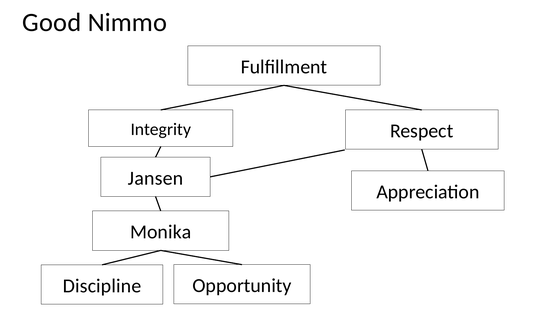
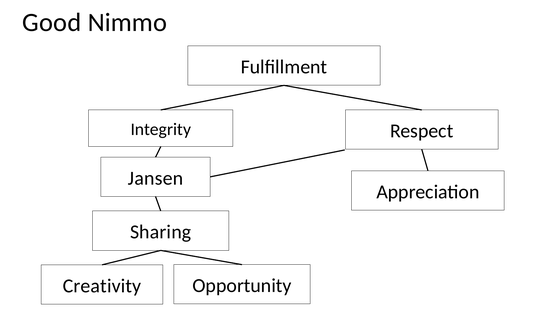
Monika: Monika -> Sharing (161, 232)
Discipline: Discipline -> Creativity (102, 286)
